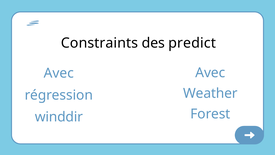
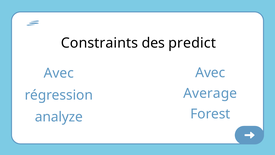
Weather: Weather -> Average (210, 93)
winddir: winddir -> analyze (59, 117)
